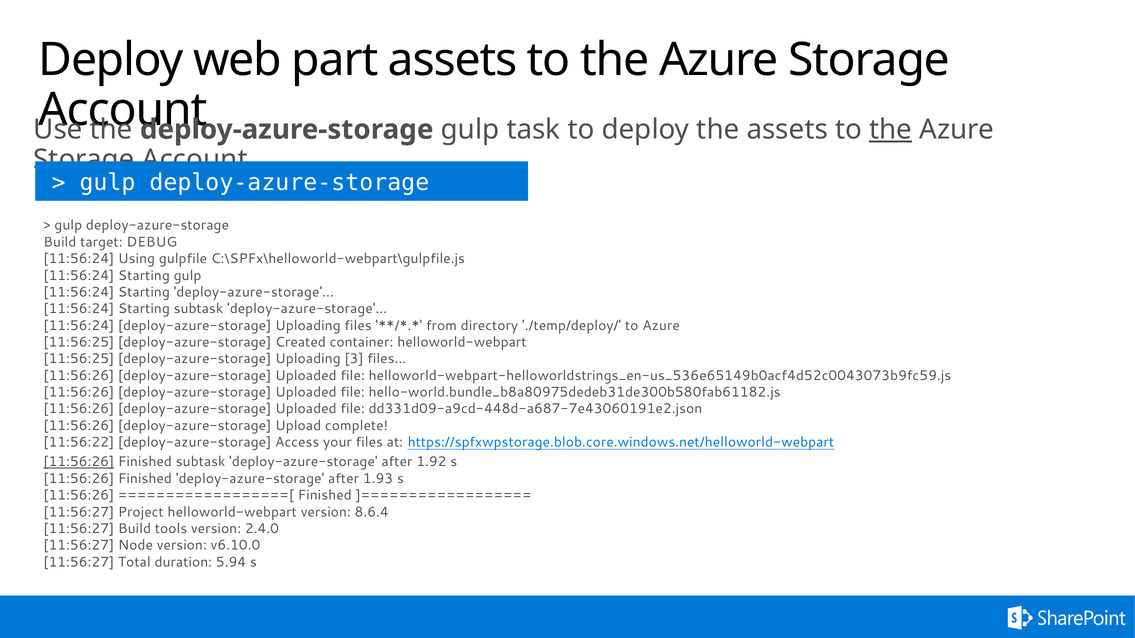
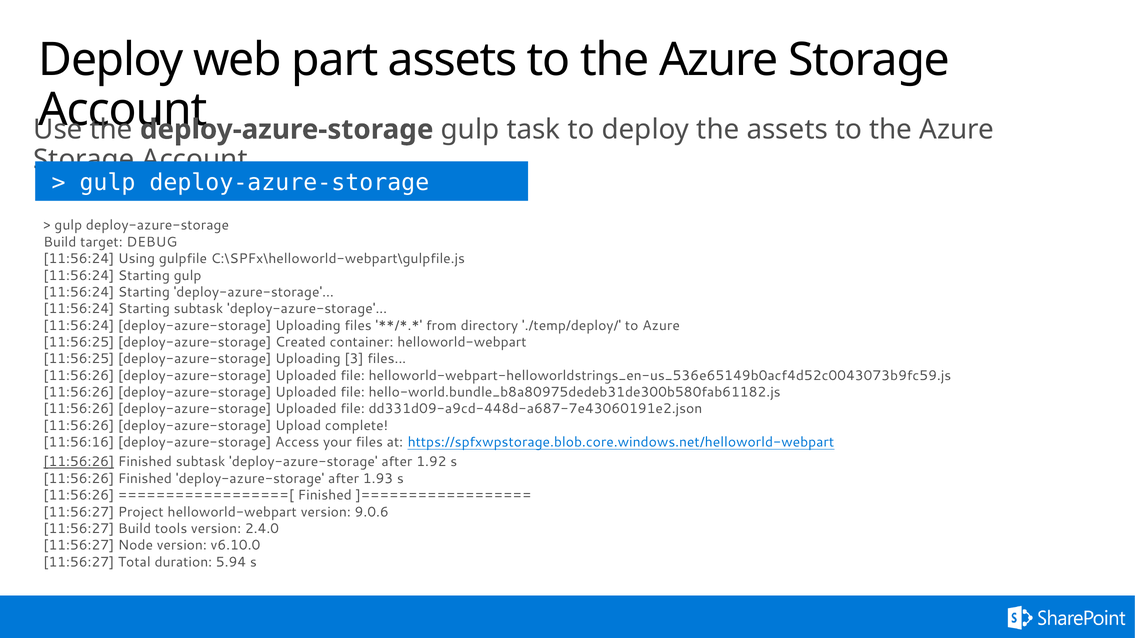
the underline: present -> none (891, 130)
11:56:22: 11:56:22 -> 11:56:16 (79, 443)
8.6.4: 8.6.4 -> 9.0.6 (372, 512)
